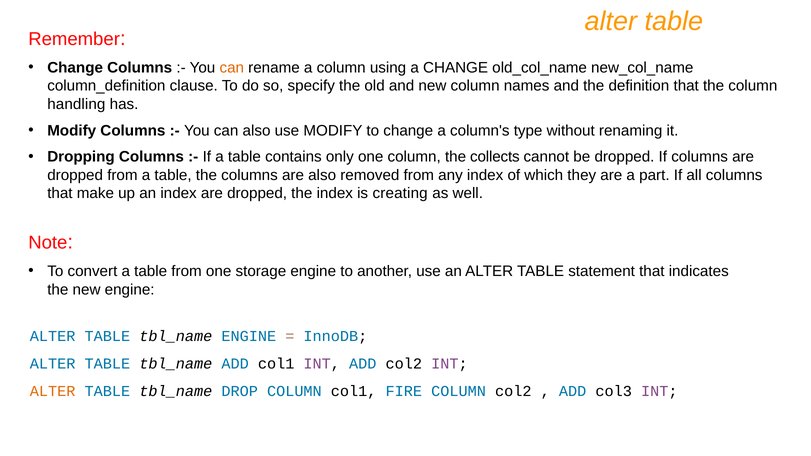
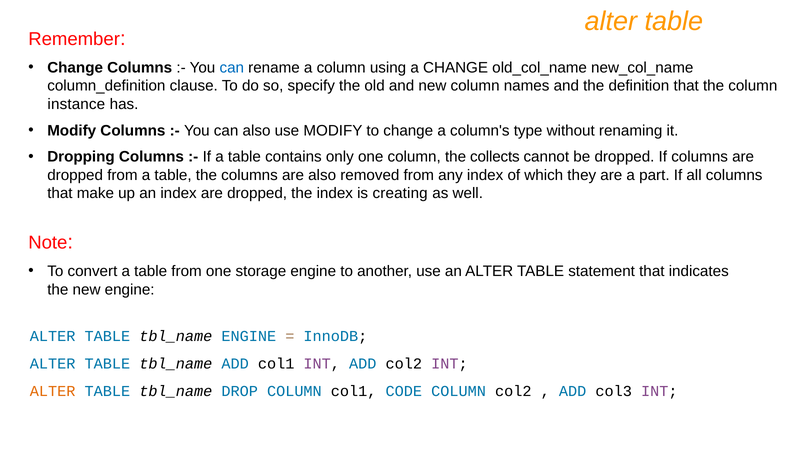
can colour: orange -> blue (232, 68)
handling: handling -> instance (76, 104)
FIRE: FIRE -> CODE (404, 391)
